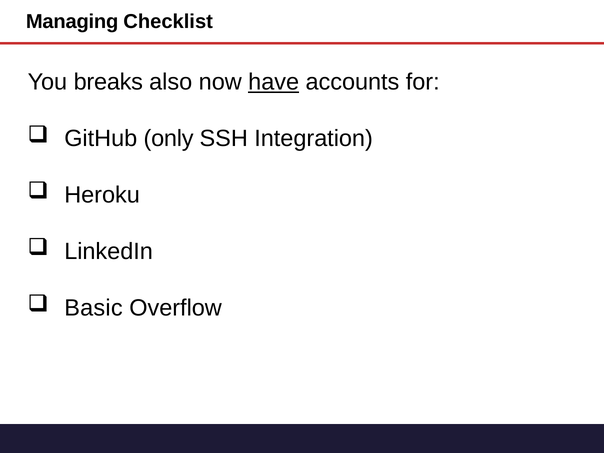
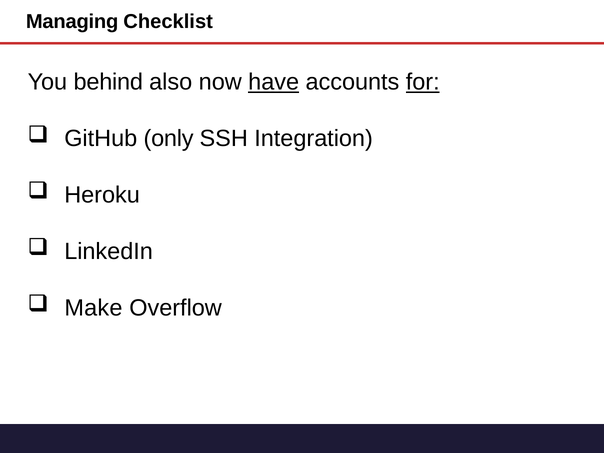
breaks: breaks -> behind (108, 82)
for underline: none -> present (423, 82)
Basic: Basic -> Make (93, 308)
